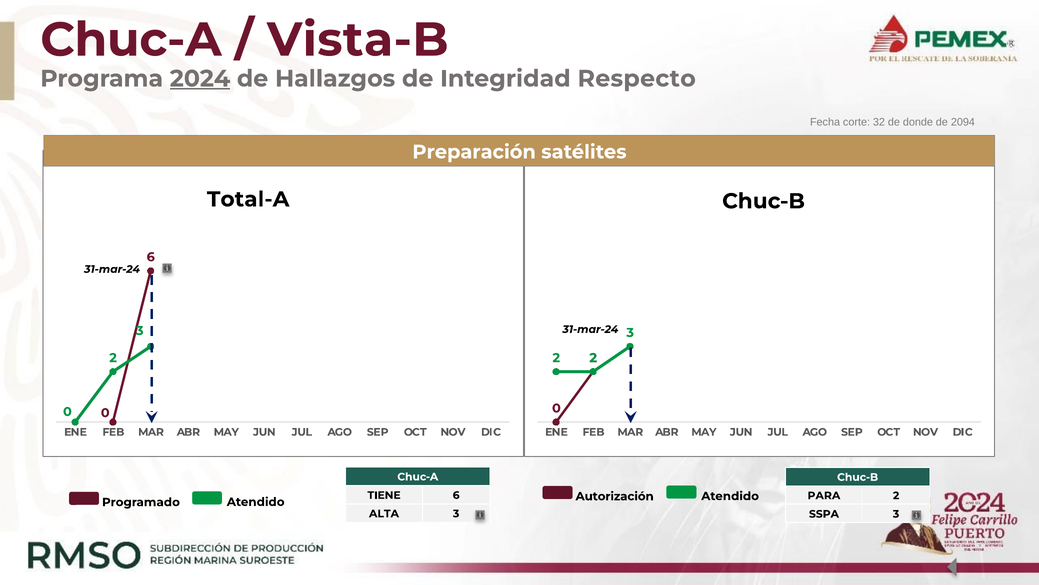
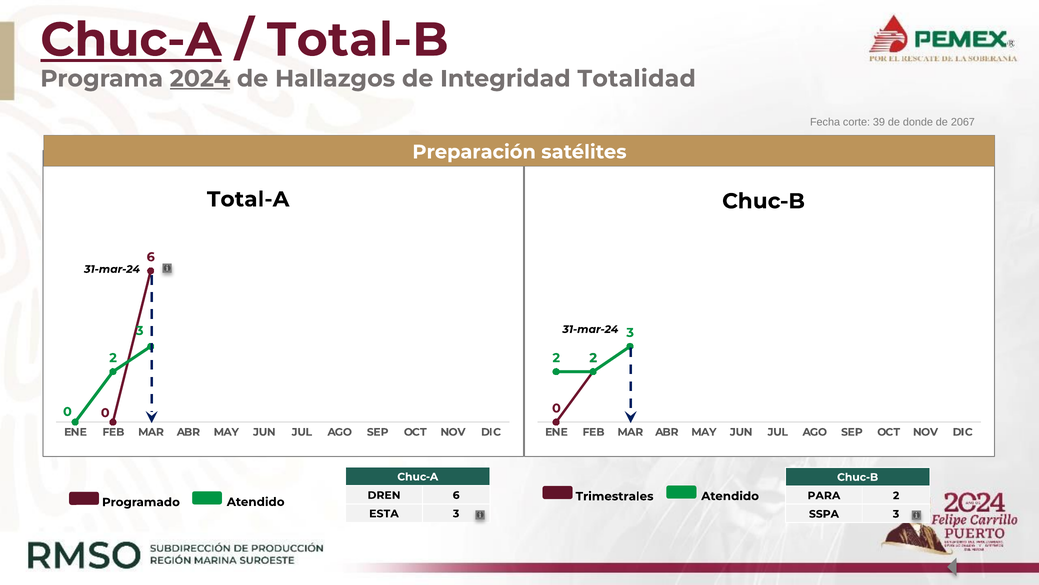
Chuc-A underline: none -> present (131, 40)
Vista-B: Vista-B -> Total-B (358, 40)
Respecto: Respecto -> Totalidad (637, 79)
32: 32 -> 39 (879, 122)
2094: 2094 -> 2067 (963, 122)
TIENE: TIENE -> DREN (384, 495)
Autorización: Autorización -> Trimestrales (615, 496)
ALTA: ALTA -> ESTA (384, 513)
